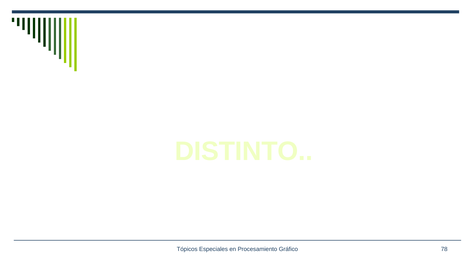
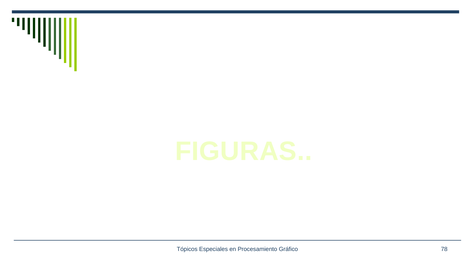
DISTINTO: DISTINTO -> FIGURAS (244, 152)
